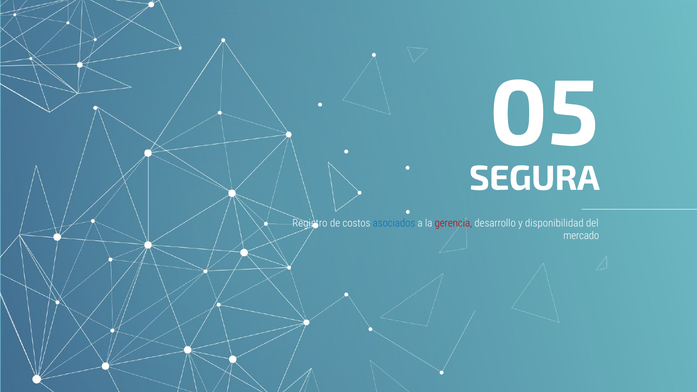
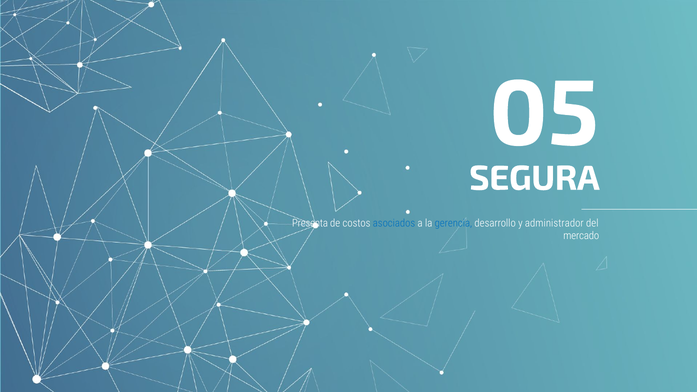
Registro: Registro -> Presenta (310, 223)
gerencia colour: red -> blue (453, 223)
disponibilidad: disponibilidad -> administrador (554, 223)
